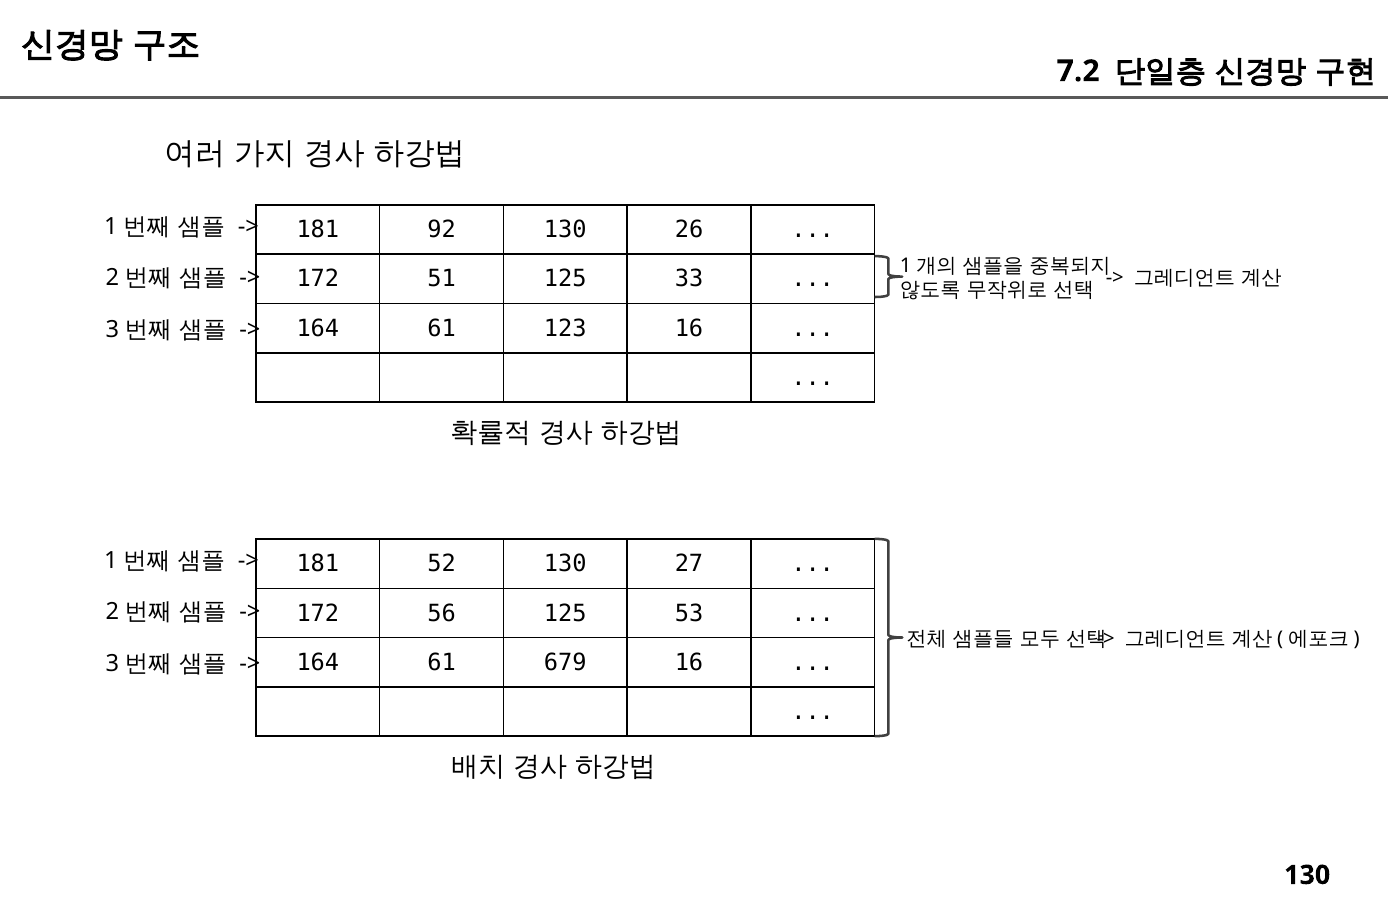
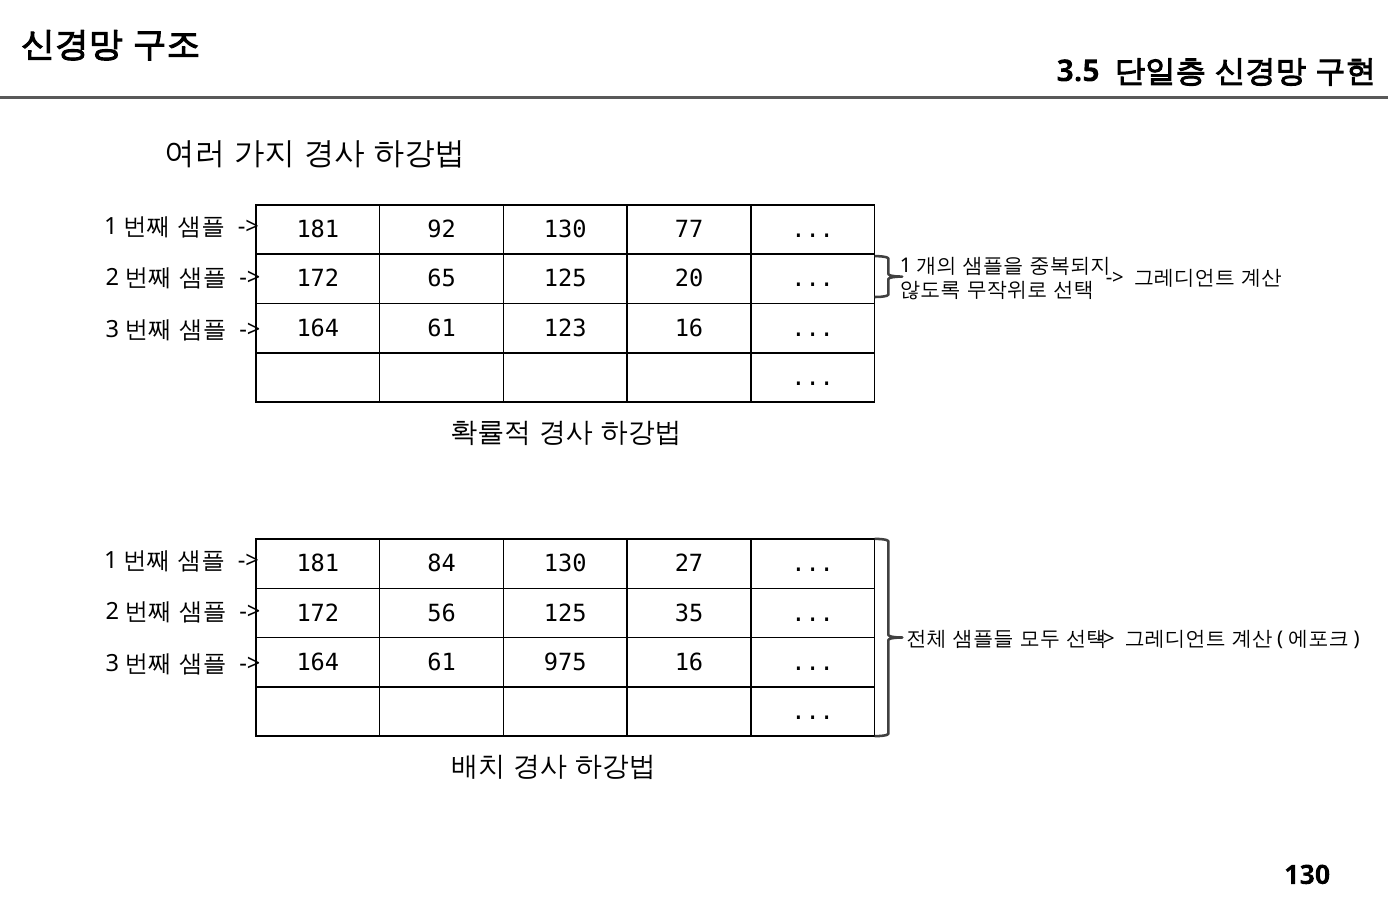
7.2: 7.2 -> 3.5 (1078, 71)
26: 26 -> 77 (689, 230)
51: 51 -> 65 (442, 279)
33: 33 -> 20 (689, 279)
52: 52 -> 84 (442, 564)
53: 53 -> 35 (689, 613)
679: 679 -> 975 (565, 662)
